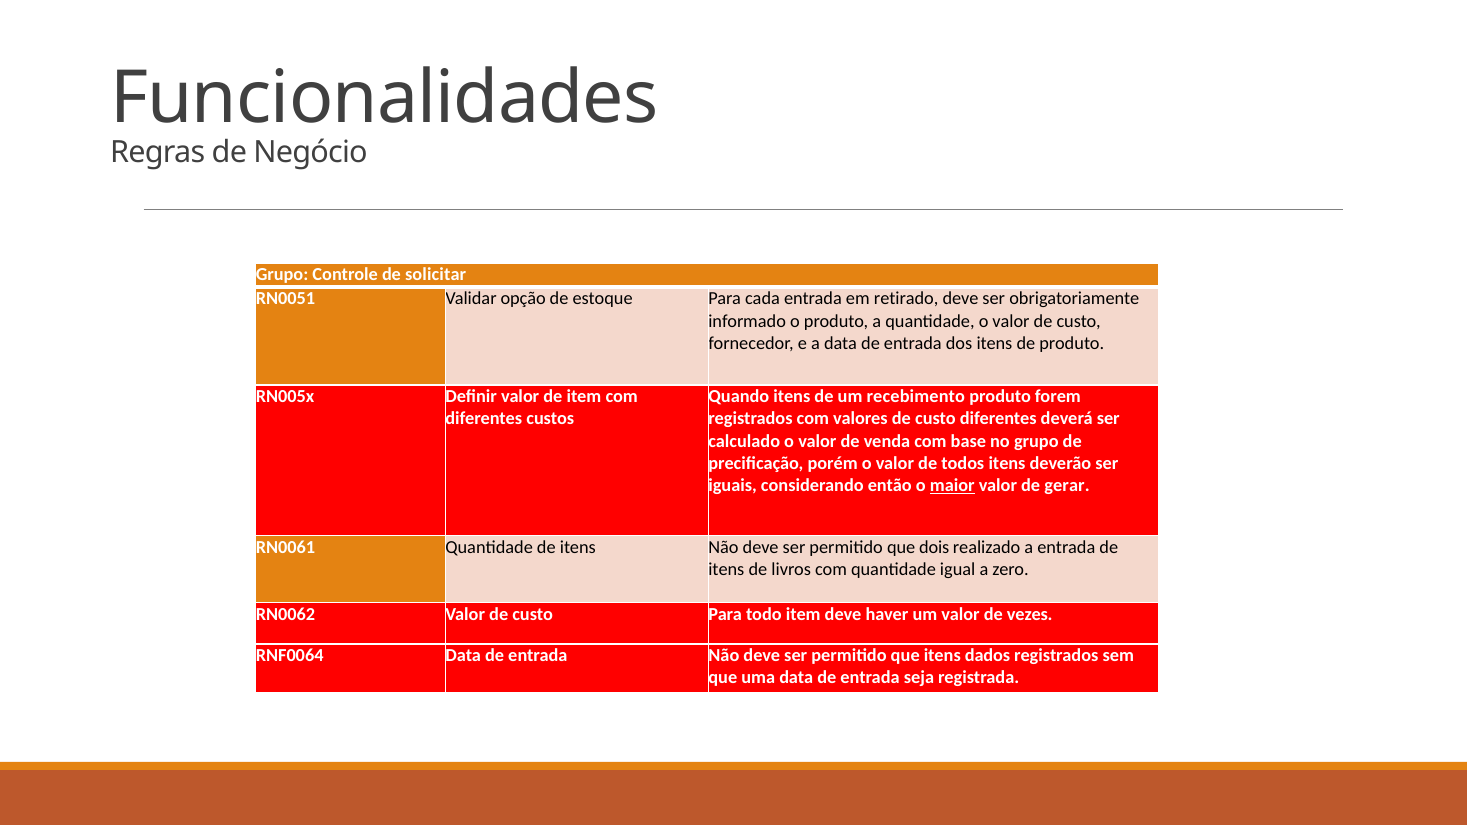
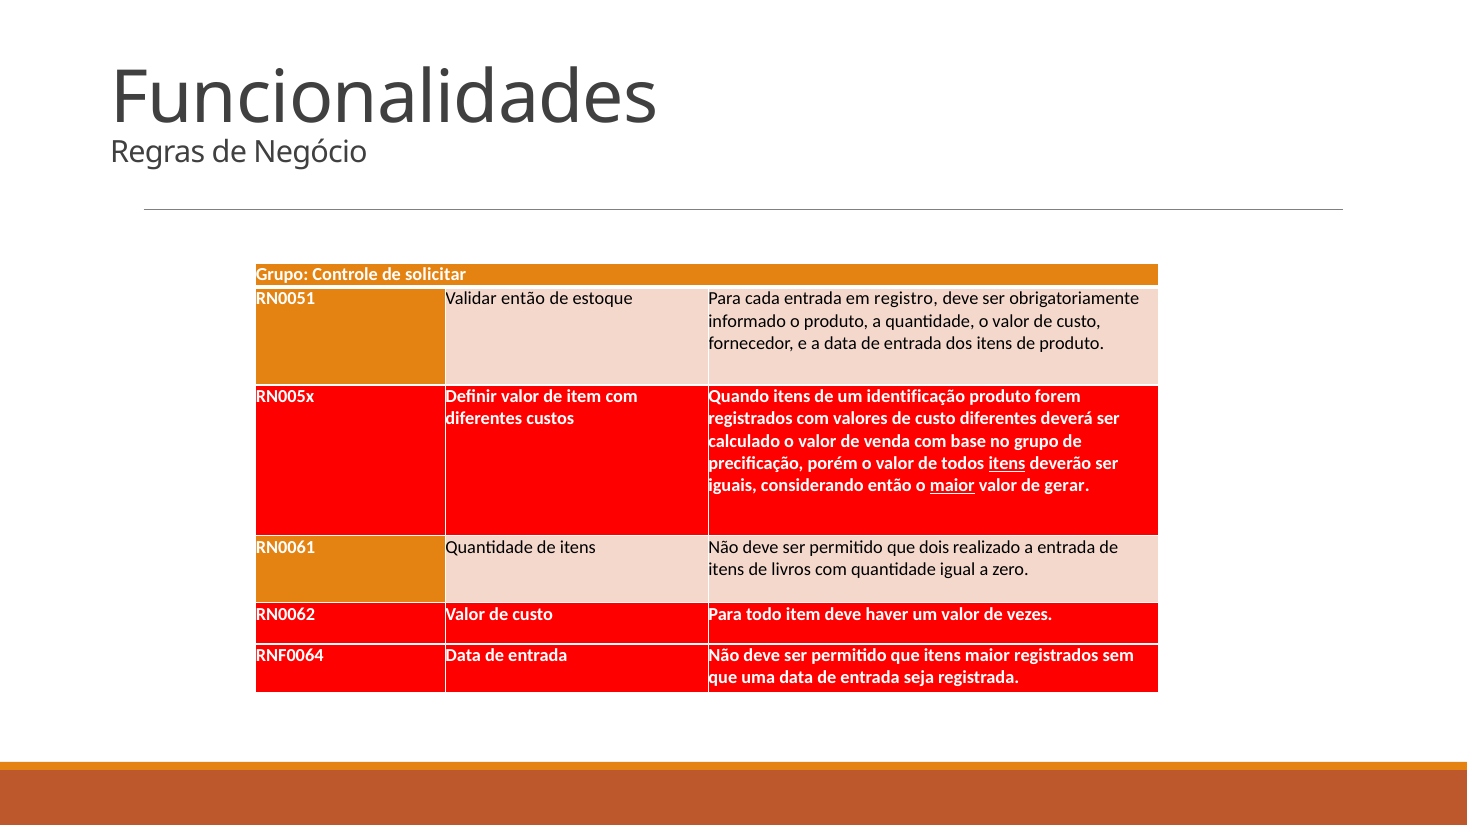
Validar opção: opção -> então (523, 299)
retirado: retirado -> registro (906, 299)
recebimento: recebimento -> identificação (916, 397)
itens underline: none -> present (1007, 464)
itens dados: dados -> maior (987, 655)
